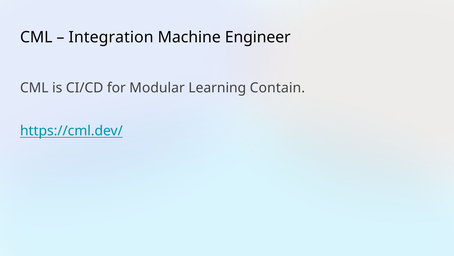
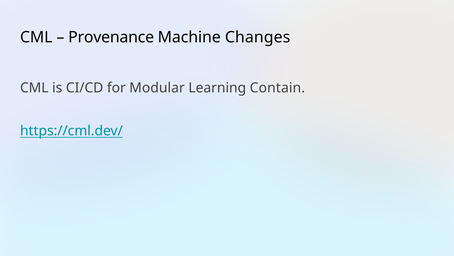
Integration: Integration -> Provenance (111, 37)
Engineer: Engineer -> Changes (258, 37)
